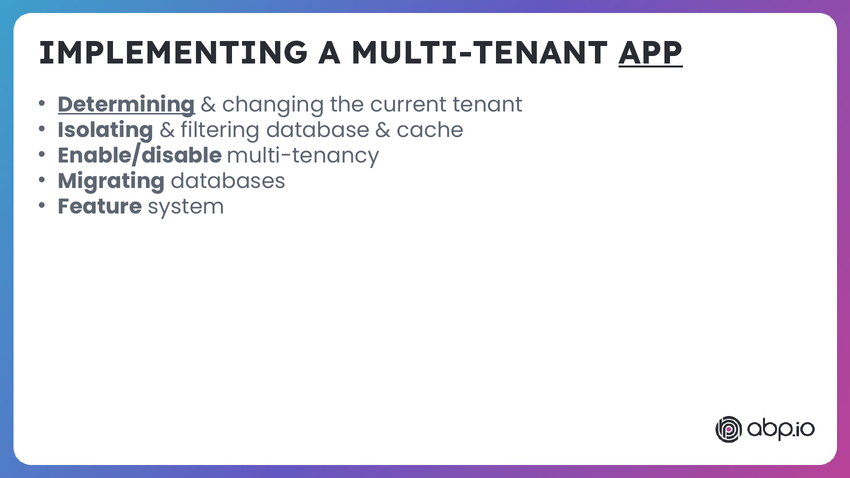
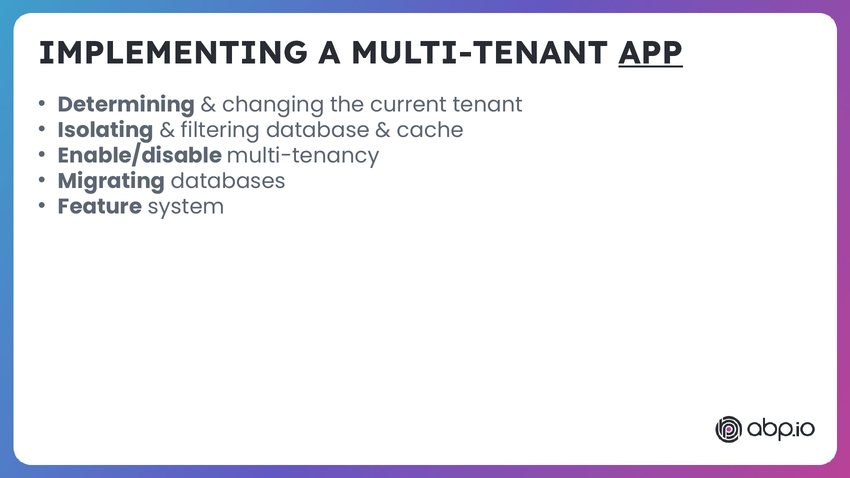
Determining underline: present -> none (127, 105)
